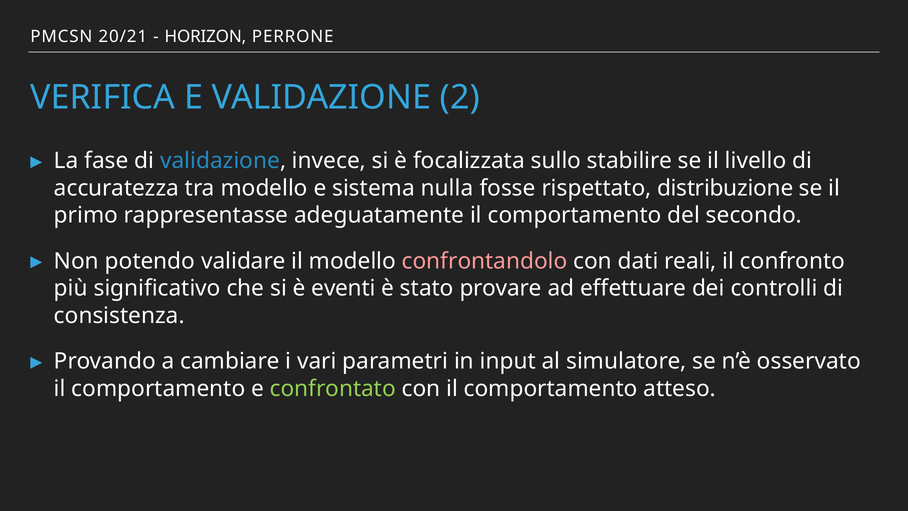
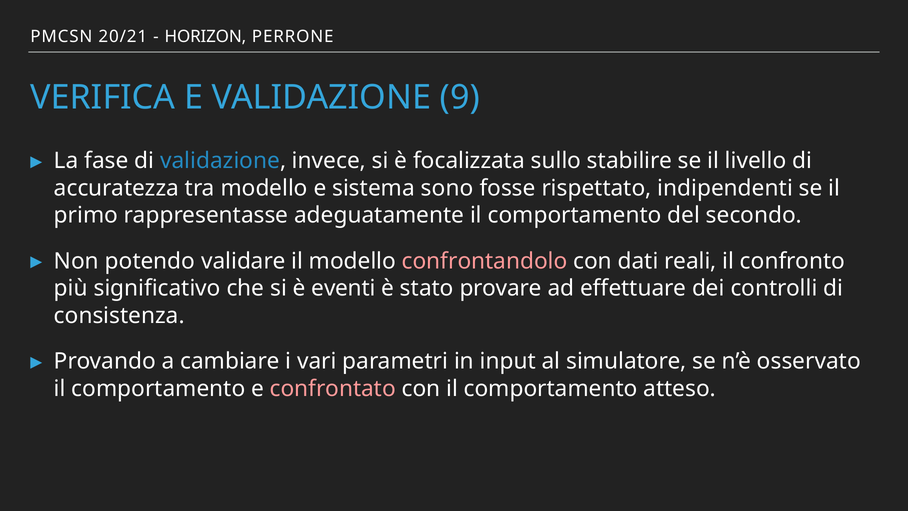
2: 2 -> 9 (460, 97)
nulla: nulla -> sono (447, 188)
distribuzione: distribuzione -> indipendenti (725, 188)
confrontato colour: light green -> pink (333, 388)
